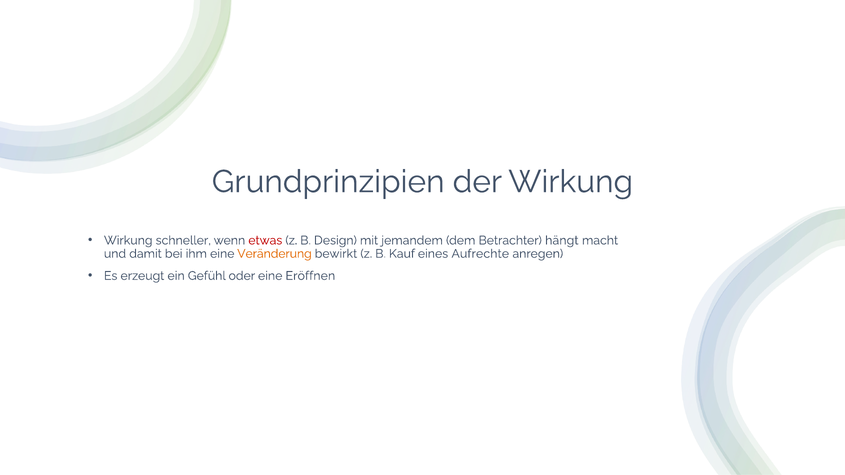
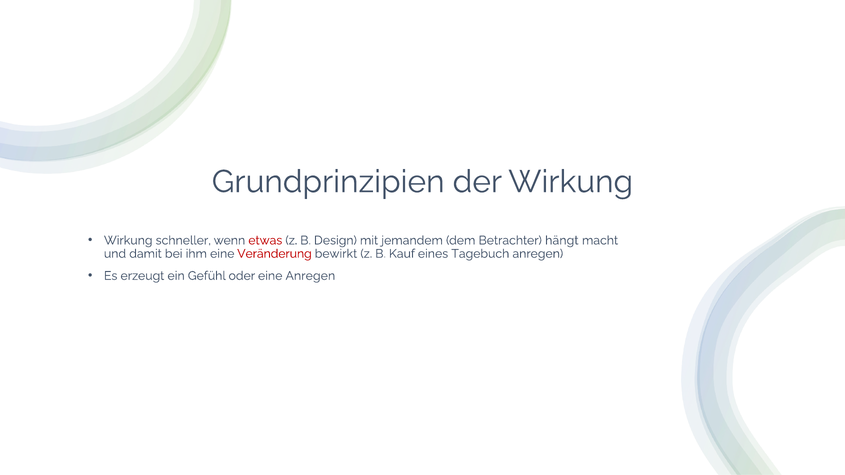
Veränderung colour: orange -> red (274, 254)
Aufrechte: Aufrechte -> Tagebuch (480, 254)
eine Eröffnen: Eröffnen -> Anregen (310, 276)
